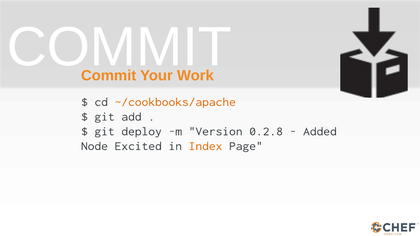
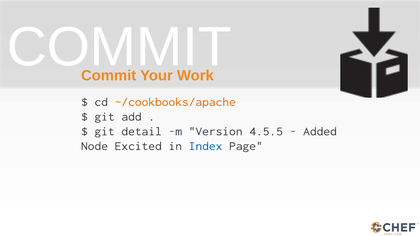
deploy: deploy -> detail (142, 131)
0.2.8: 0.2.8 -> 4.5.5 (266, 131)
Index colour: orange -> blue (206, 146)
